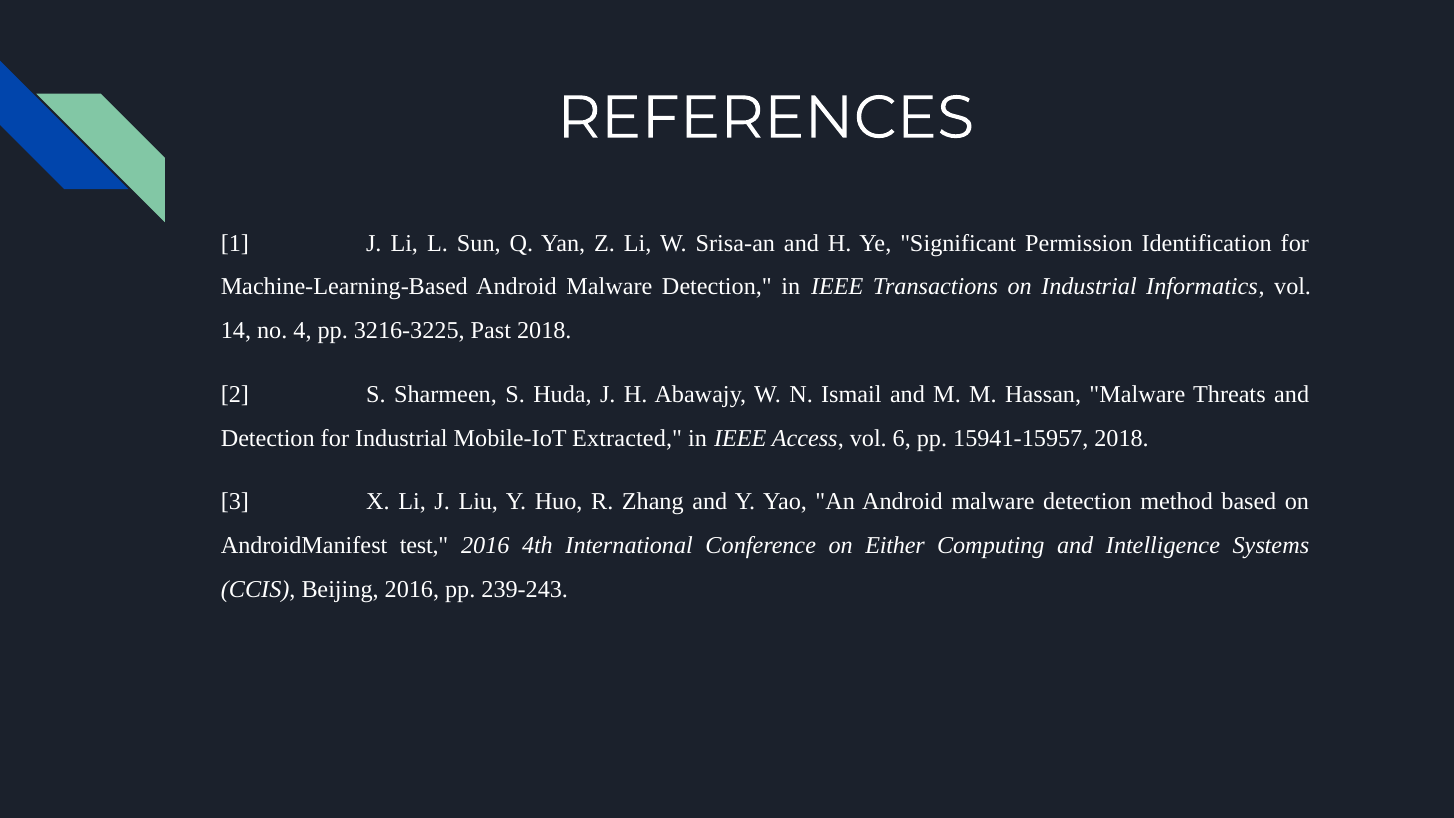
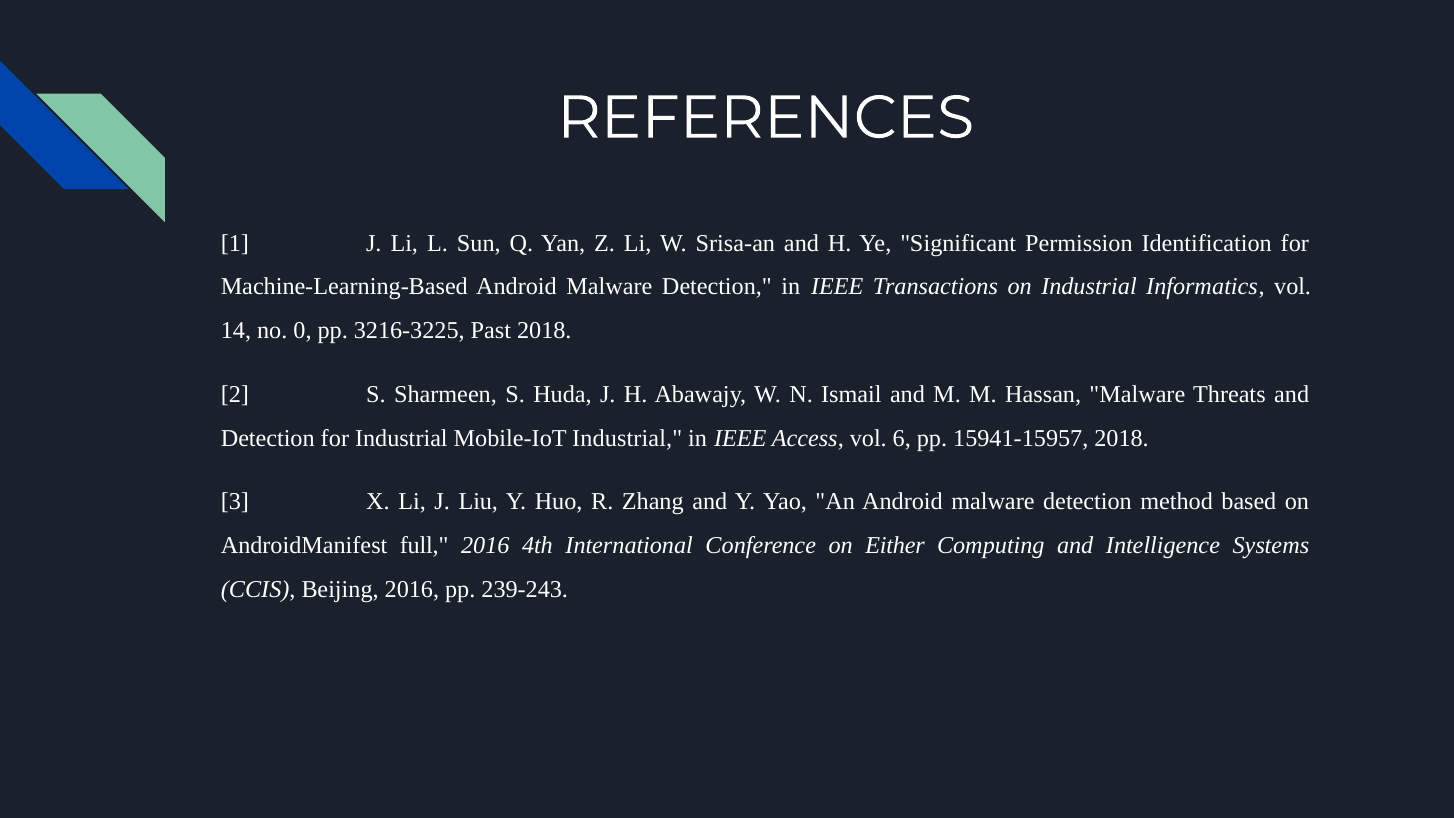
4: 4 -> 0 (302, 331)
Mobile-IoT Extracted: Extracted -> Industrial (627, 438)
test: test -> full (424, 545)
